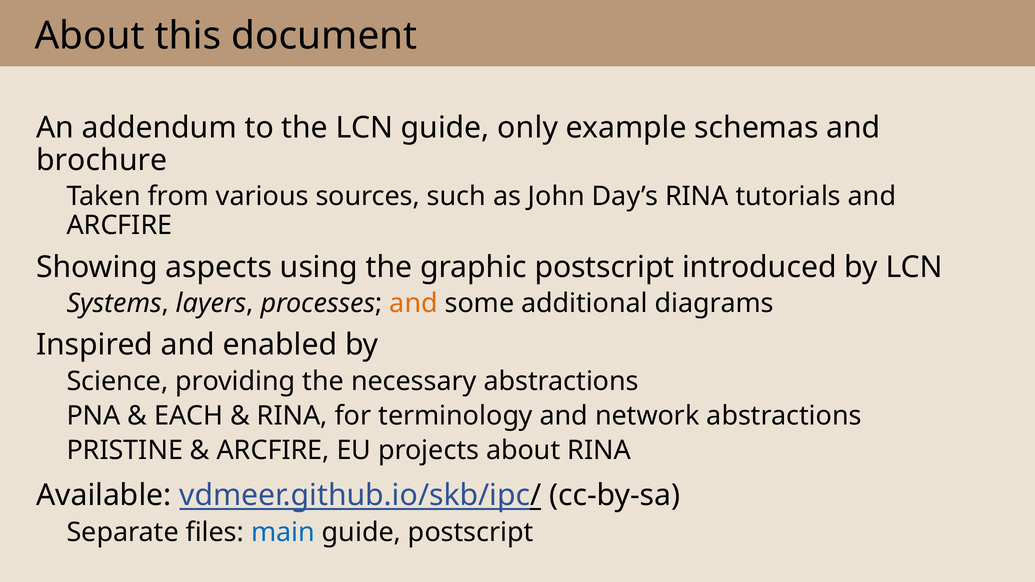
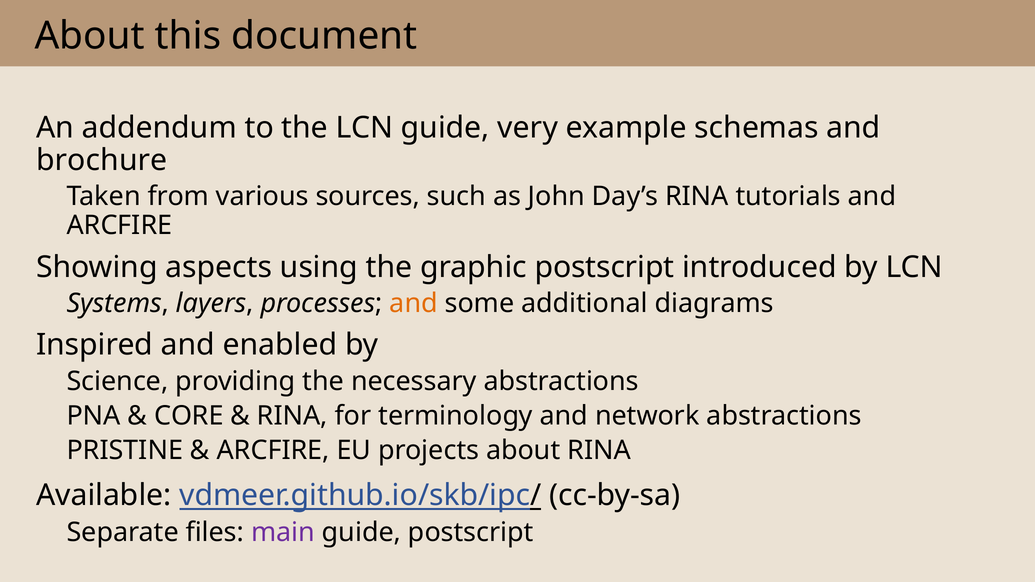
only: only -> very (528, 128)
EACH: EACH -> CORE (189, 416)
main colour: blue -> purple (283, 532)
